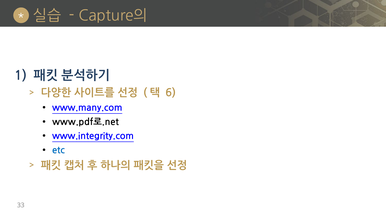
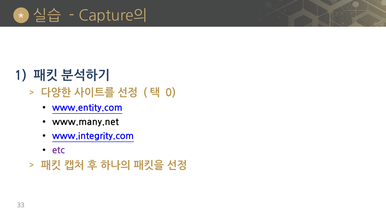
6: 6 -> 0 (171, 93)
www.many.com: www.many.com -> www.entity.com (87, 108)
www.pdf로.net: www.pdf로.net -> www.many.net (86, 122)
etc colour: blue -> purple (58, 150)
